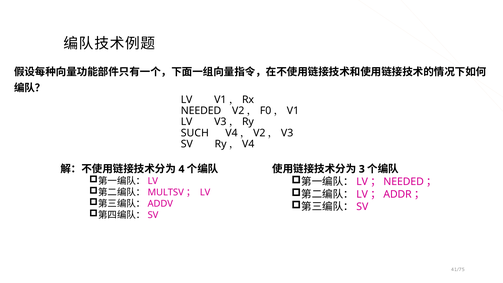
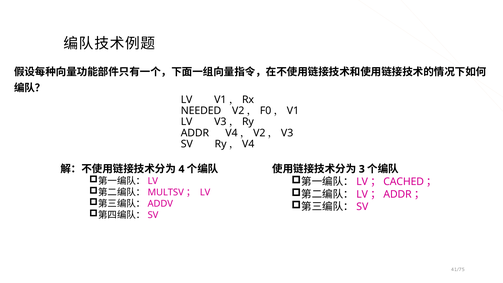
SUCH: SUCH -> ADDR (195, 133)
NEEDED: NEEDED -> CACHED (404, 182)
